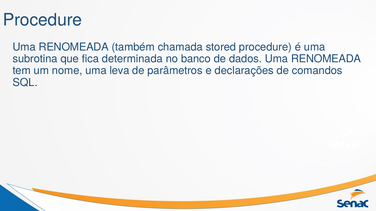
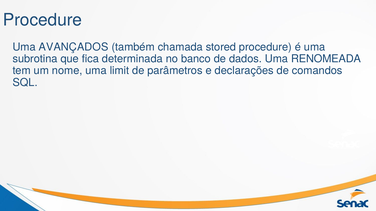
RENOMEADA: RENOMEADA -> AVANÇADOS (74, 47)
leva: leva -> limit (119, 71)
